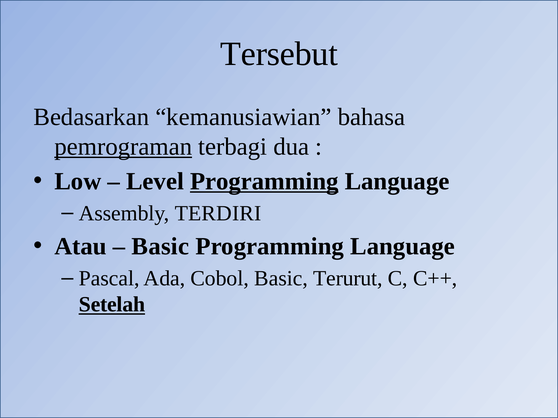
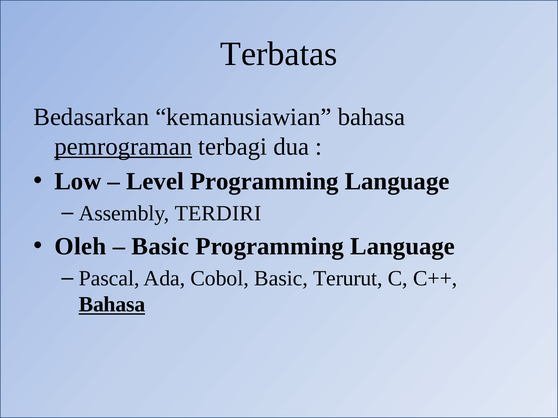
Tersebut: Tersebut -> Terbatas (279, 54)
Programming underline: present -> none (264, 182)
Atau: Atau -> Oleh (80, 247)
Setelah: Setelah -> Bahasa (112, 305)
